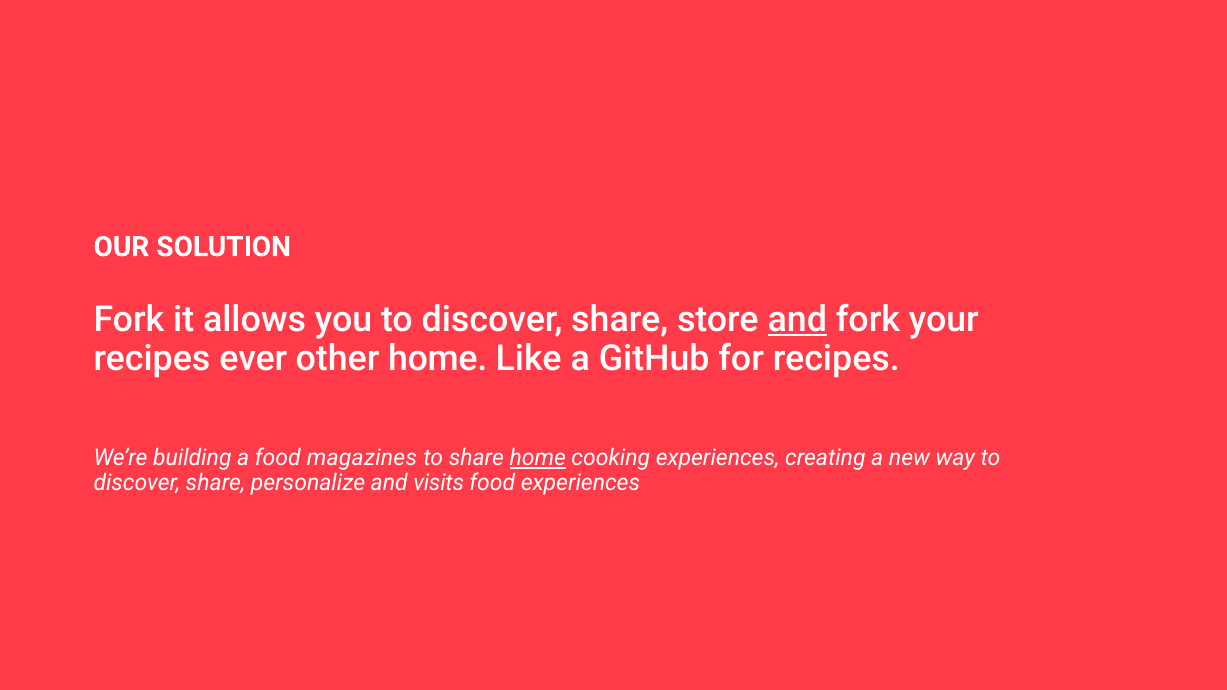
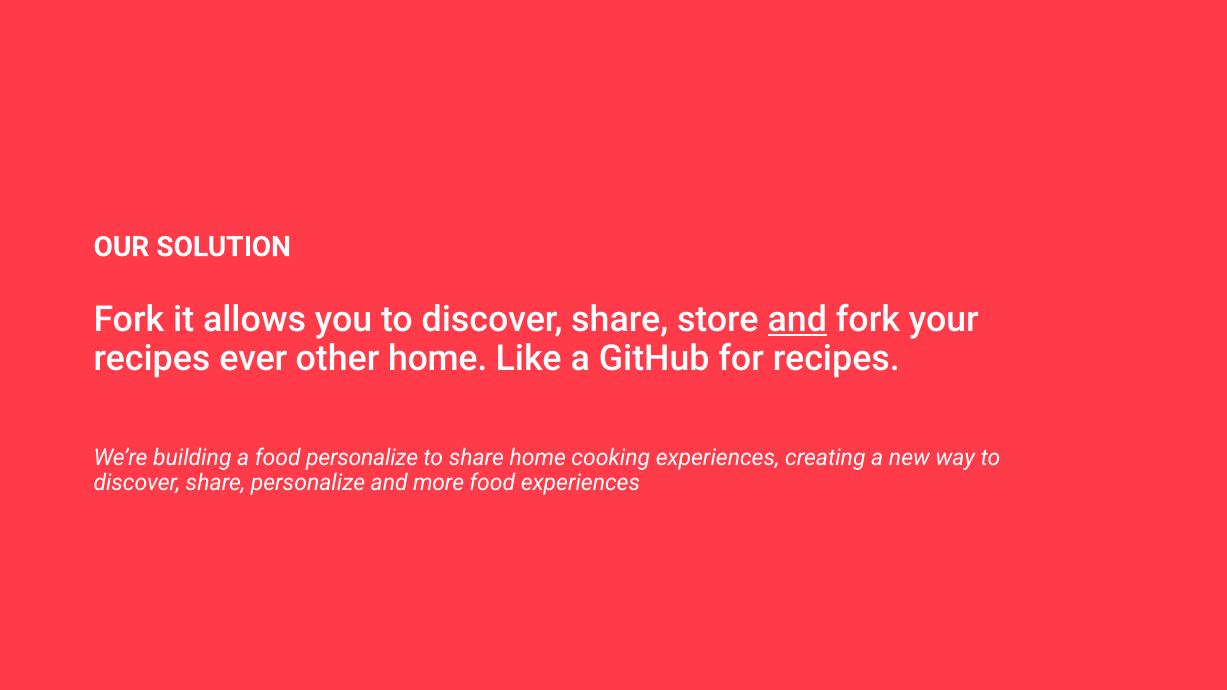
food magazines: magazines -> personalize (362, 458)
home underline: present -> none (538, 458)
visits: visits -> more (439, 483)
